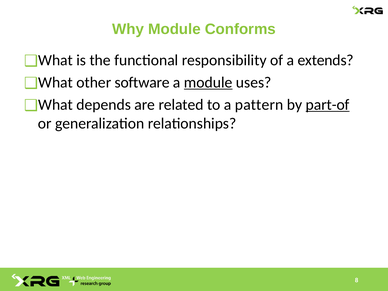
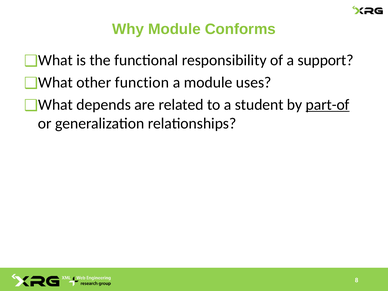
extends: extends -> support (326, 60)
software: software -> function (142, 82)
module underline: present -> none (208, 82)
pattern: pattern -> student (259, 105)
